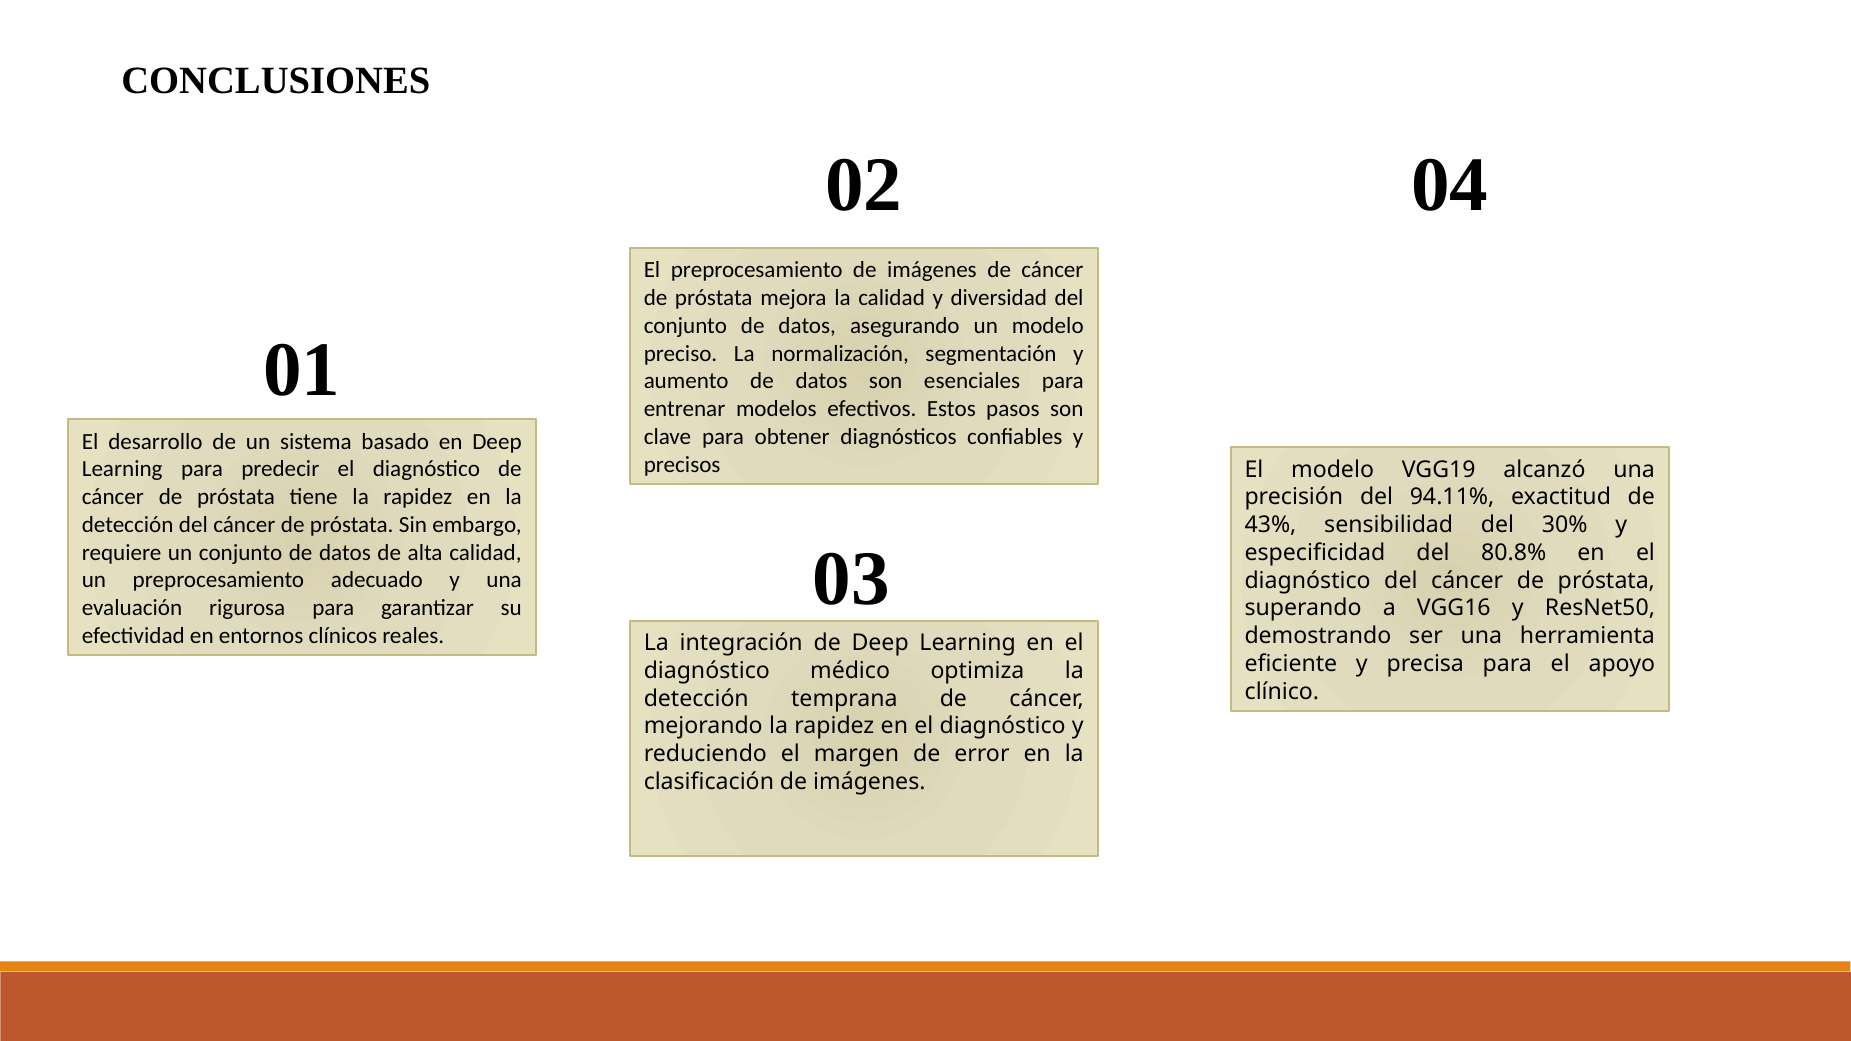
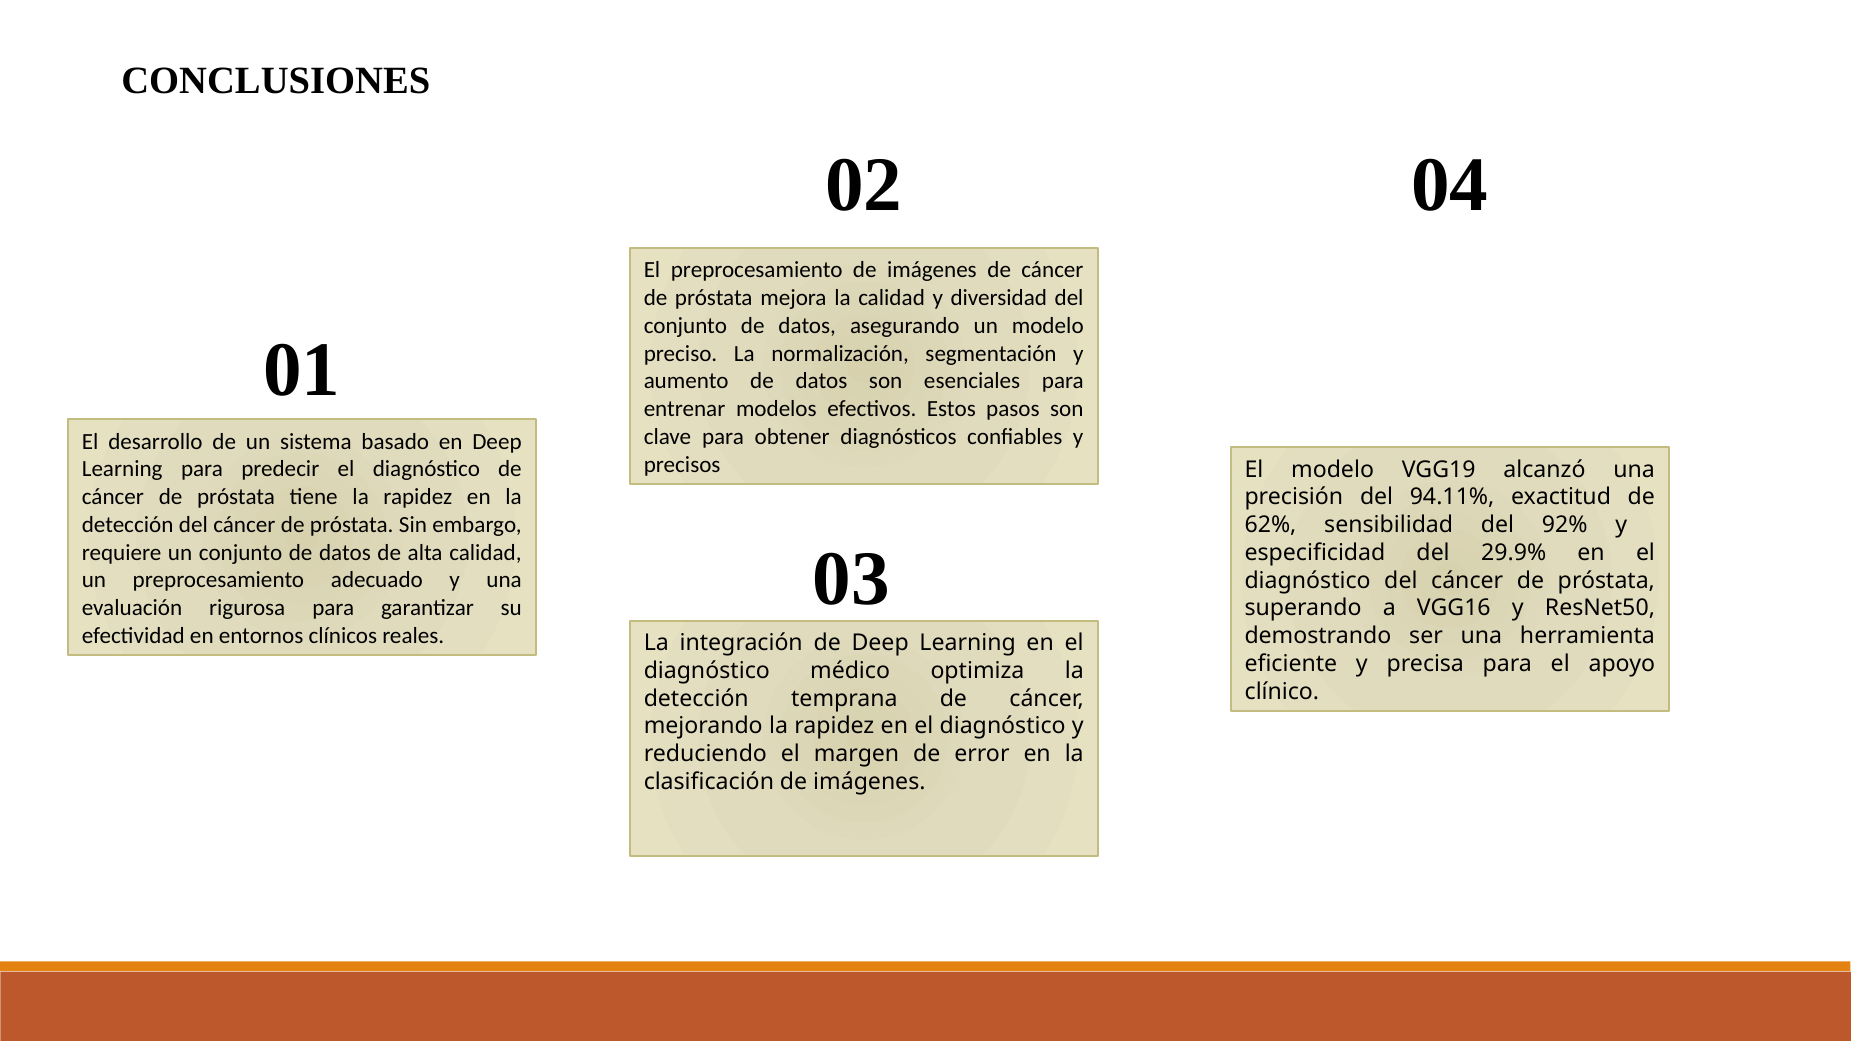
43%: 43% -> 62% (1271, 525)
30%: 30% -> 92% (1565, 525)
80.8%: 80.8% -> 29.9% (1514, 553)
